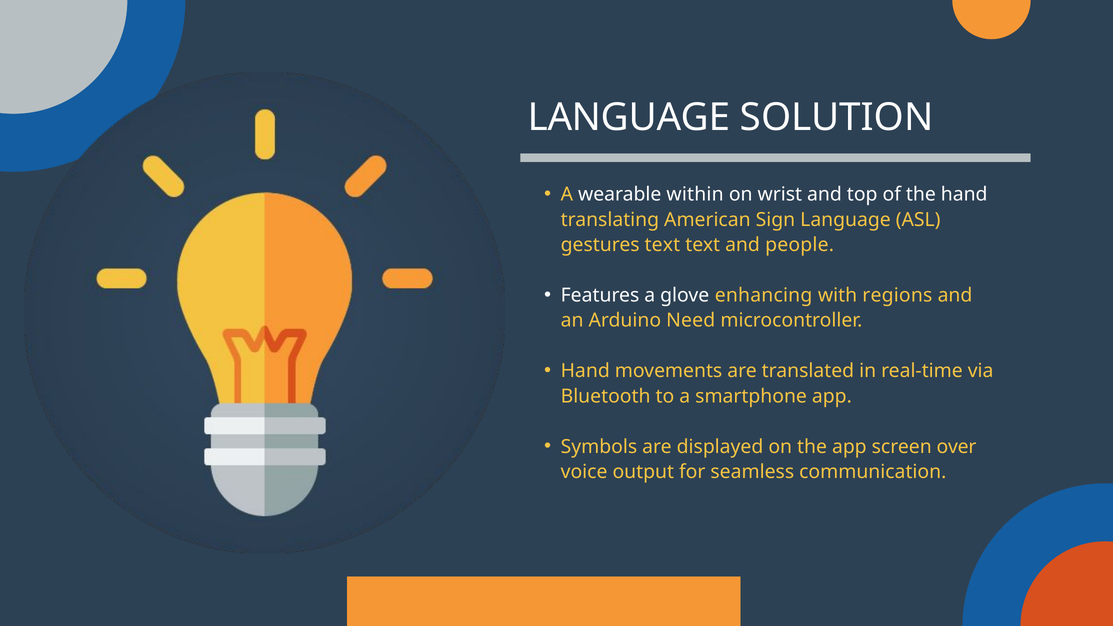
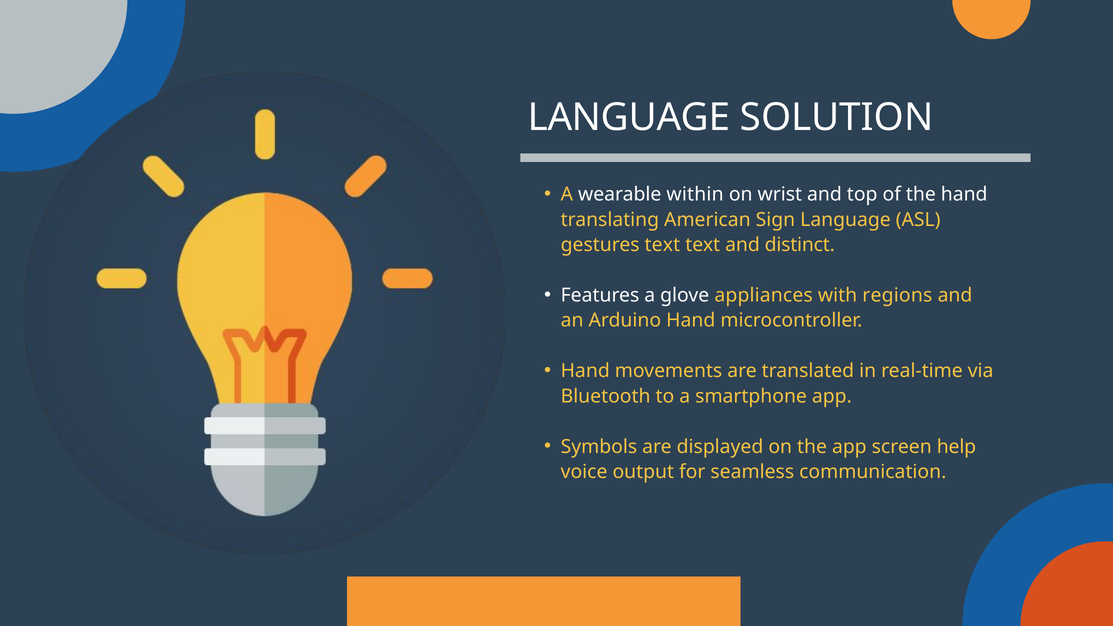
people: people -> distinct (800, 245)
enhancing: enhancing -> appliances (764, 295)
Arduino Need: Need -> Hand (691, 321)
over: over -> help (956, 447)
